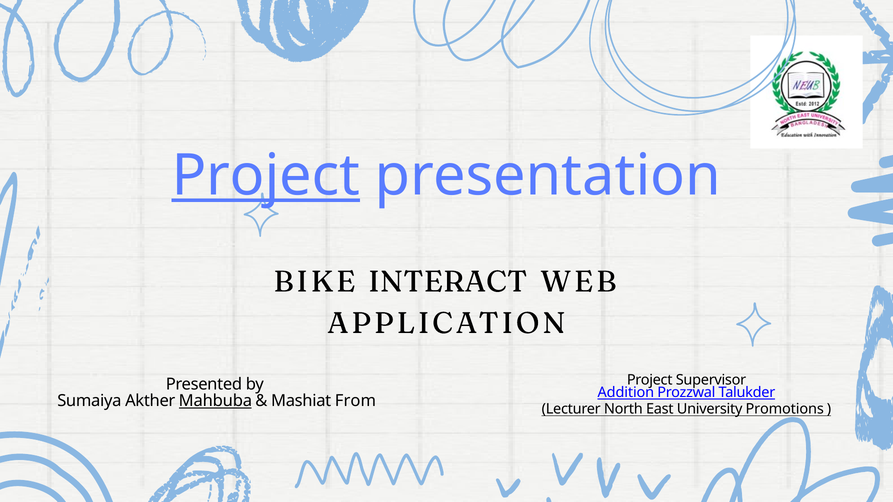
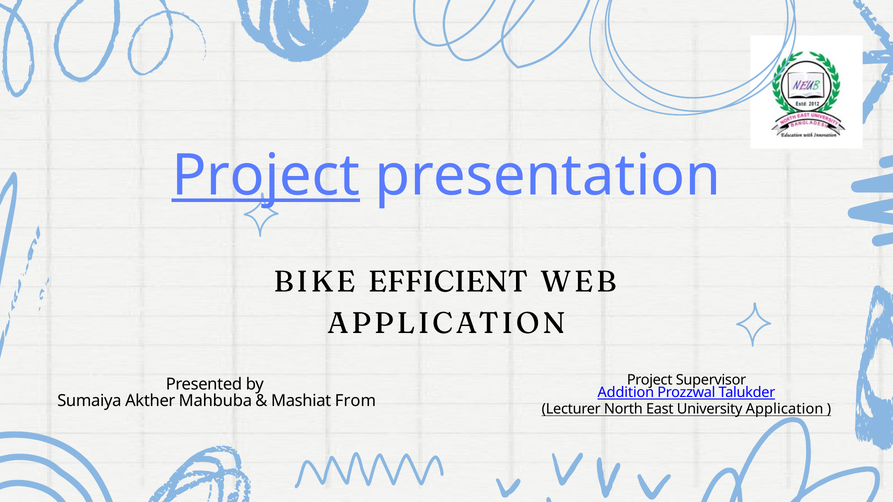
INTERACT: INTERACT -> EFFICIENT (448, 282)
Mahbuba underline: present -> none (215, 401)
University Promotions: Promotions -> Application (785, 409)
